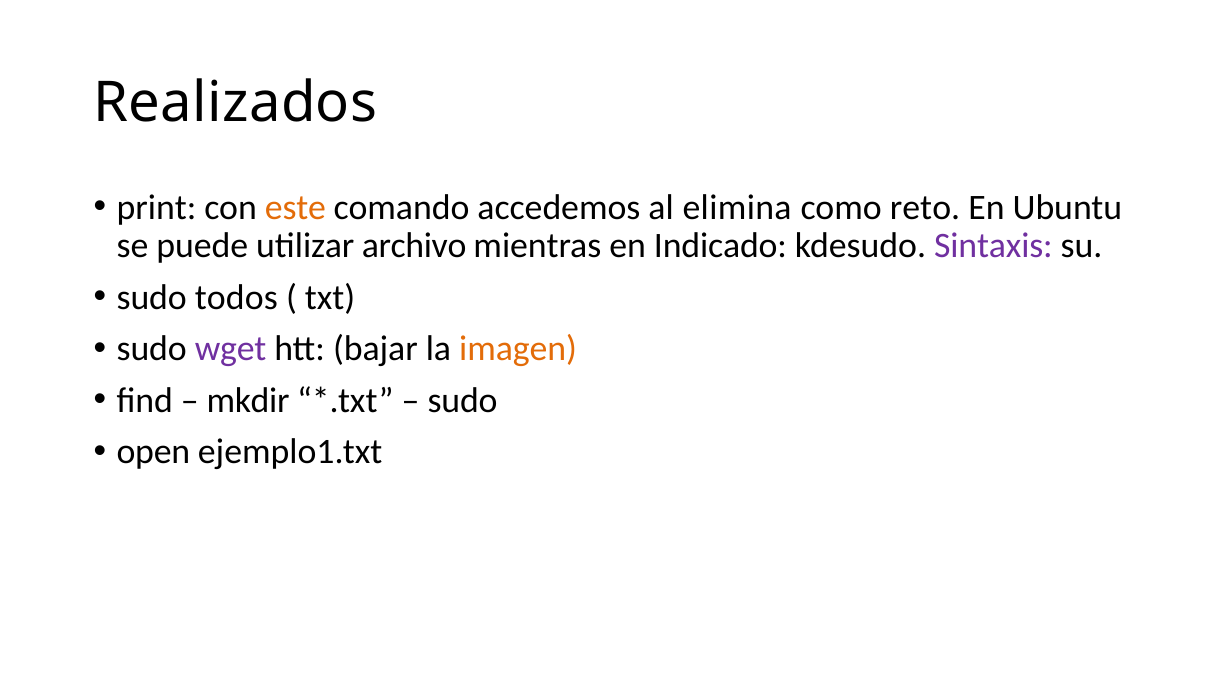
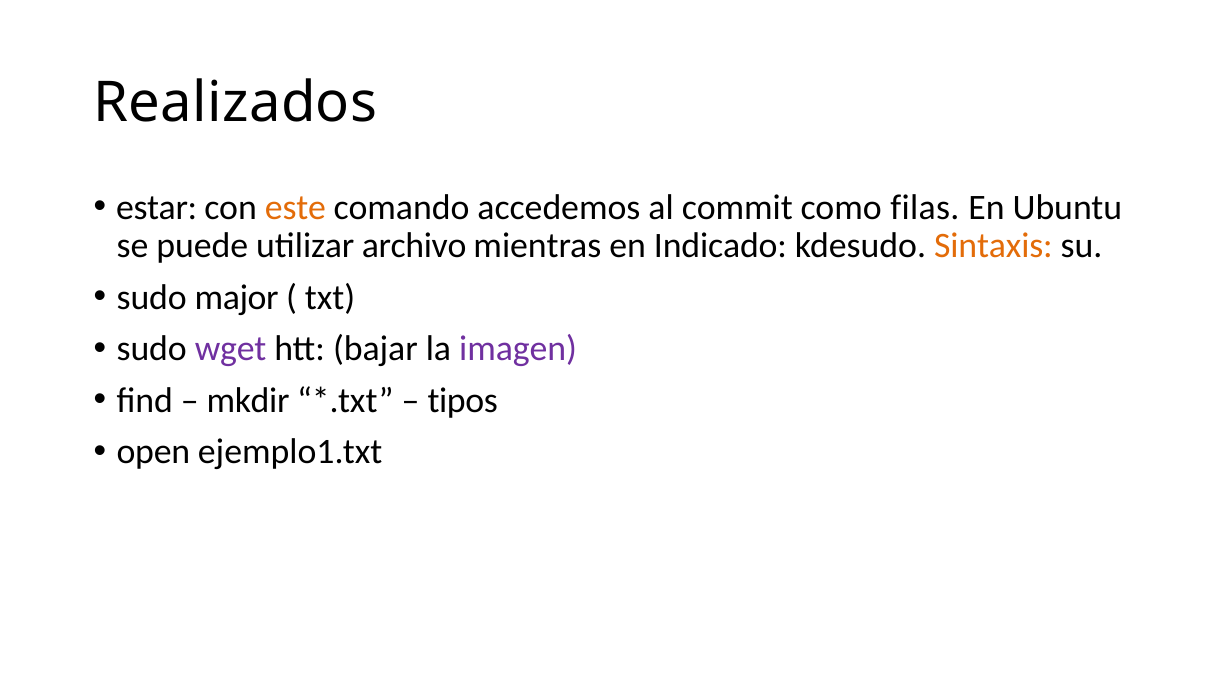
print: print -> estar (157, 207)
elimina: elimina -> commit (737, 207)
reto: reto -> filas (925, 207)
Sintaxis colour: purple -> orange (993, 246)
todos: todos -> major (237, 298)
imagen colour: orange -> purple (518, 349)
sudo: sudo -> tipos (463, 400)
